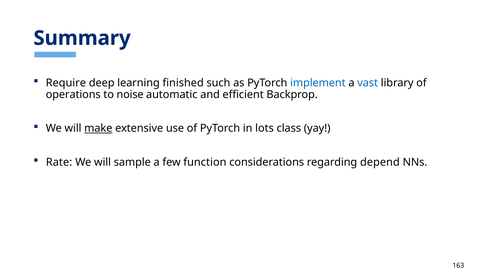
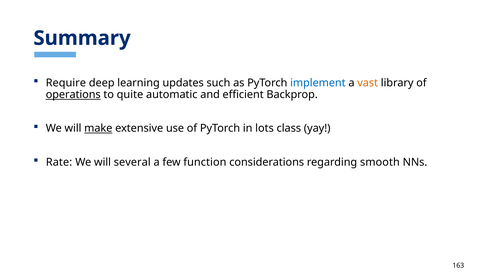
finished: finished -> updates (183, 83)
vast colour: blue -> orange (368, 83)
operations underline: none -> present (73, 94)
noise: noise -> quite (130, 94)
sample: sample -> several (132, 162)
depend: depend -> smooth (380, 162)
